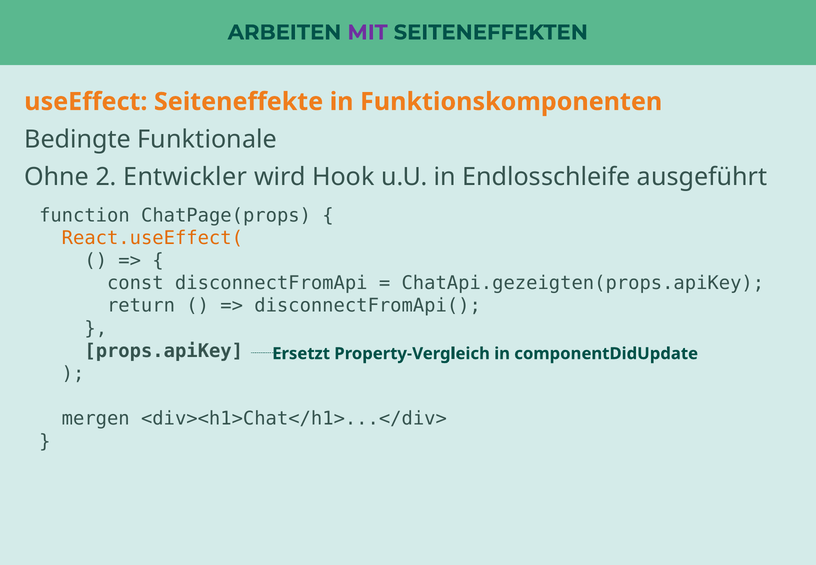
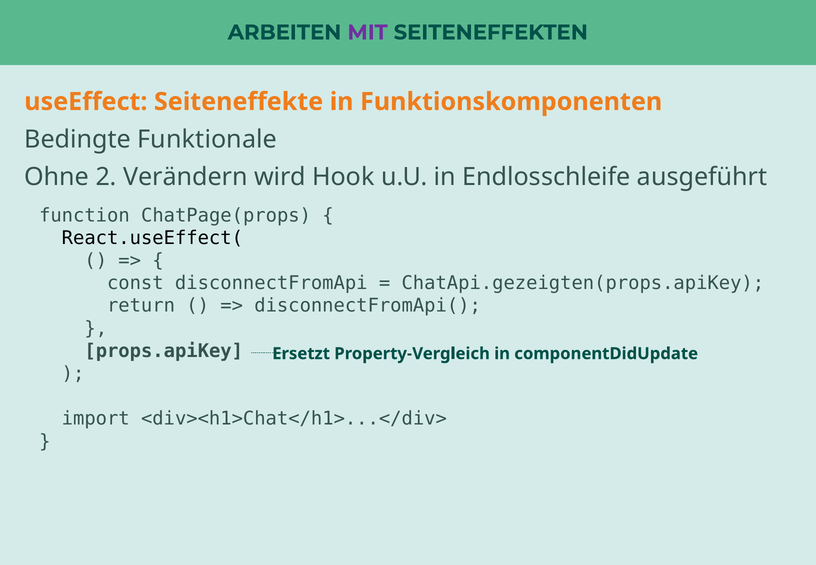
Entwickler: Entwickler -> Verändern (185, 177)
React.useEffect( colour: orange -> black (152, 238)
mergen: mergen -> import (96, 419)
